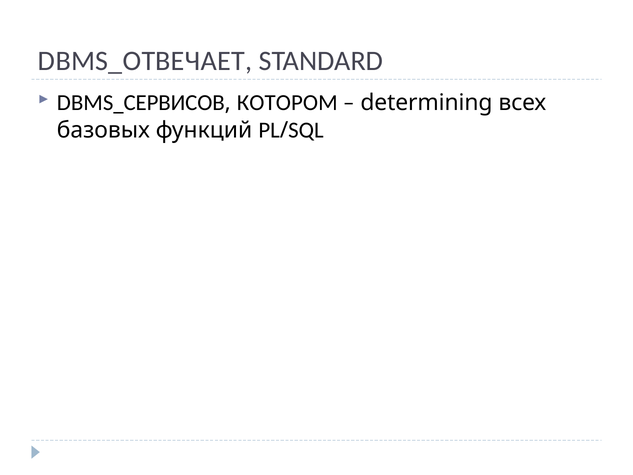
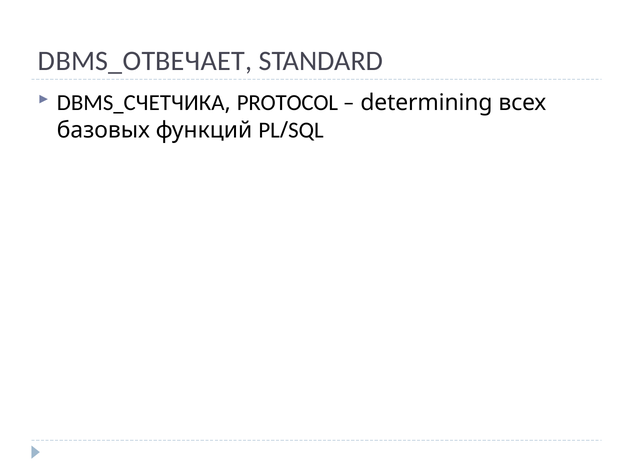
СЕРВИСОВ: СЕРВИСОВ -> СЧЕТЧИКА (174, 103)
КОТОРОМ: КОТОРОМ -> PROTOCOL (287, 103)
